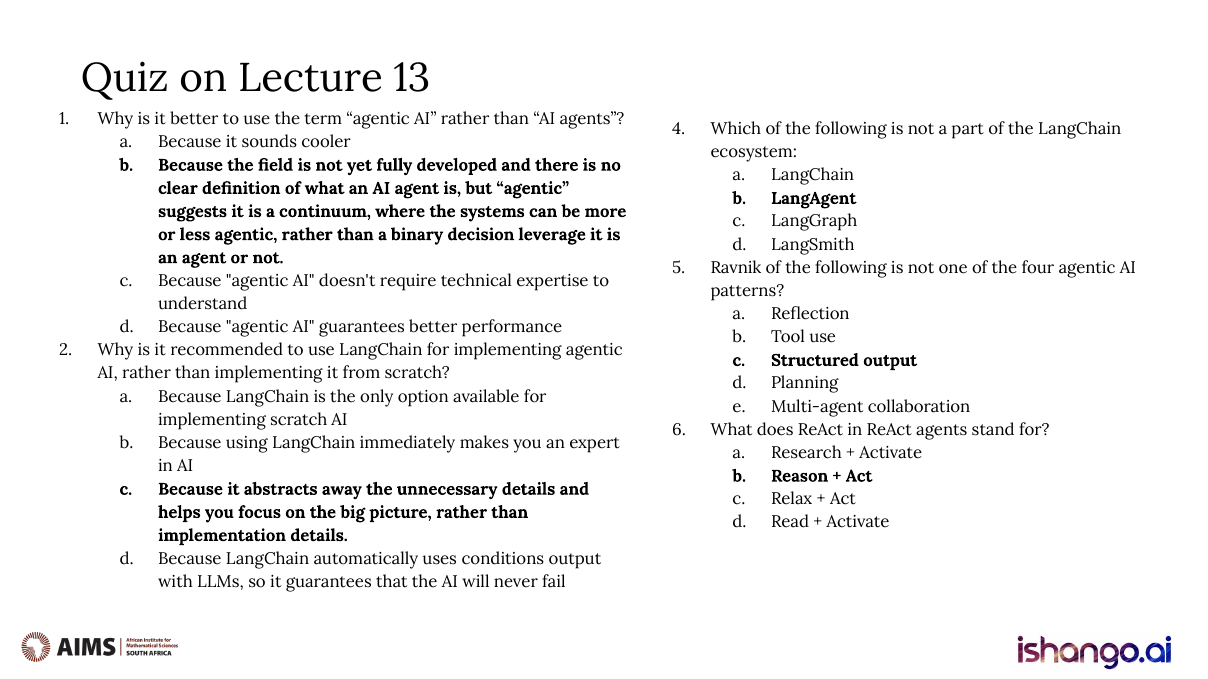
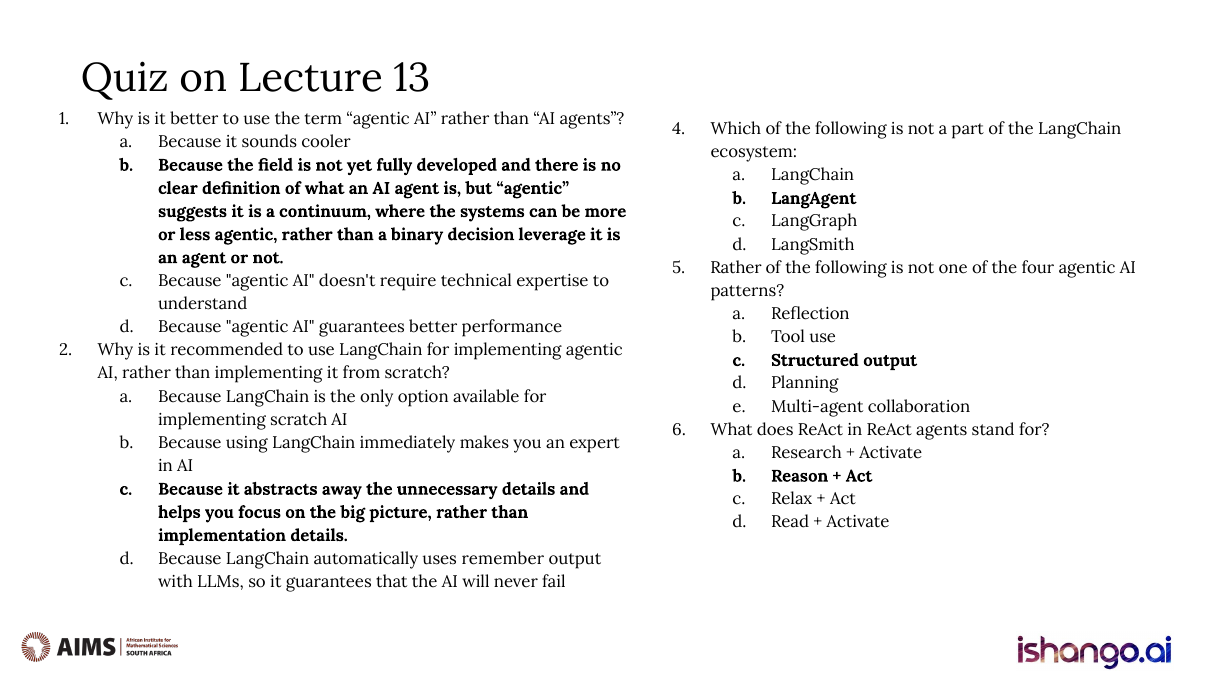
Ravnik: Ravnik -> Rather (736, 268)
conditions: conditions -> remember (503, 559)
